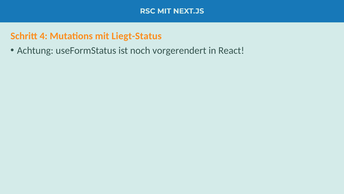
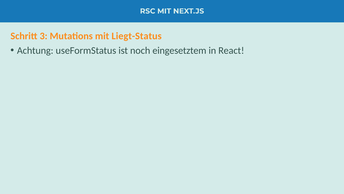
4: 4 -> 3 (44, 36)
vorgerendert: vorgerendert -> eingesetztem (179, 50)
